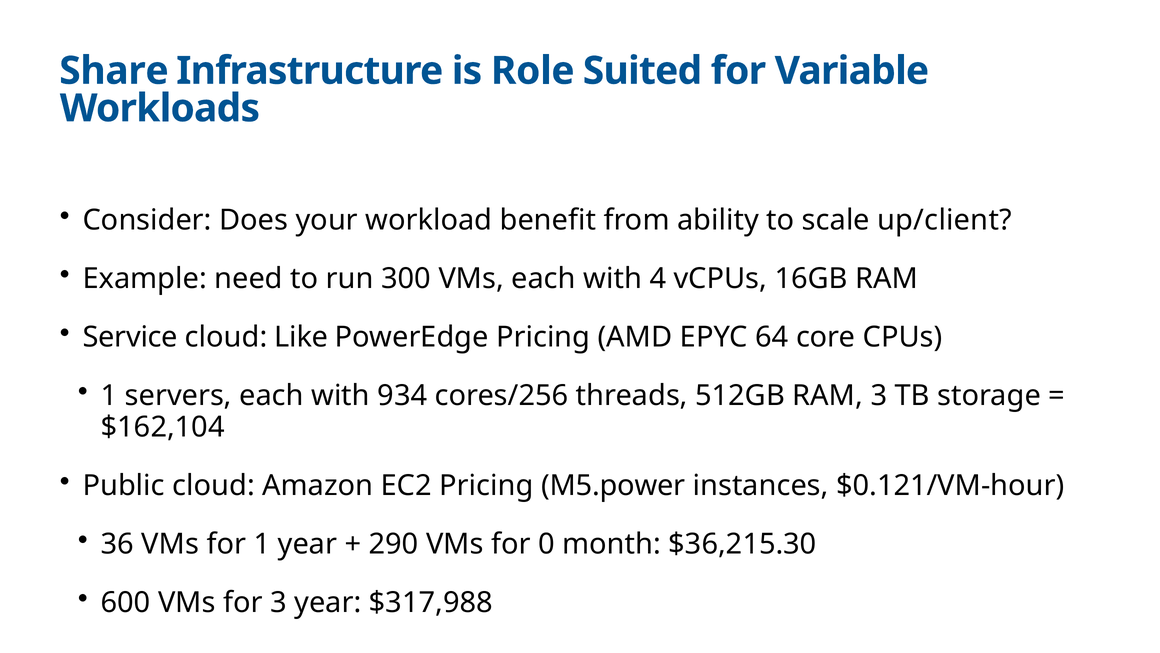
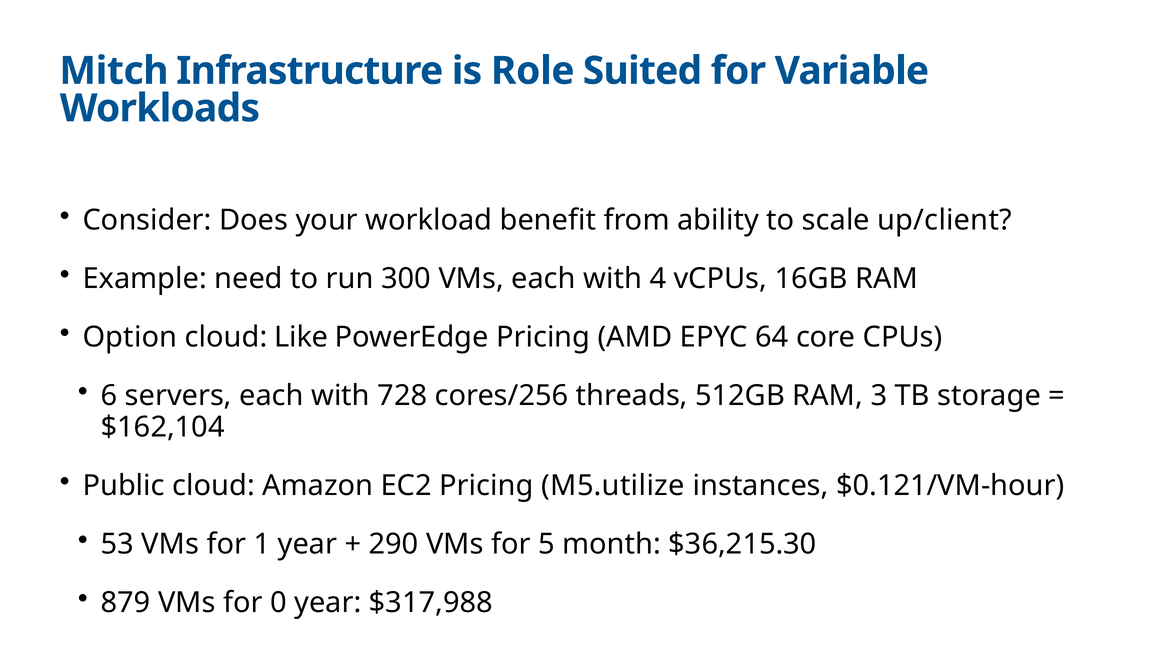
Share: Share -> Mitch (114, 71)
Service: Service -> Option (130, 337)
1: 1 -> 6 (109, 396)
934: 934 -> 728 (402, 396)
M5.power: M5.power -> M5.utilize (613, 485)
36: 36 -> 53 (117, 544)
0: 0 -> 5 (546, 544)
600: 600 -> 879 (126, 602)
for 3: 3 -> 0 (278, 602)
